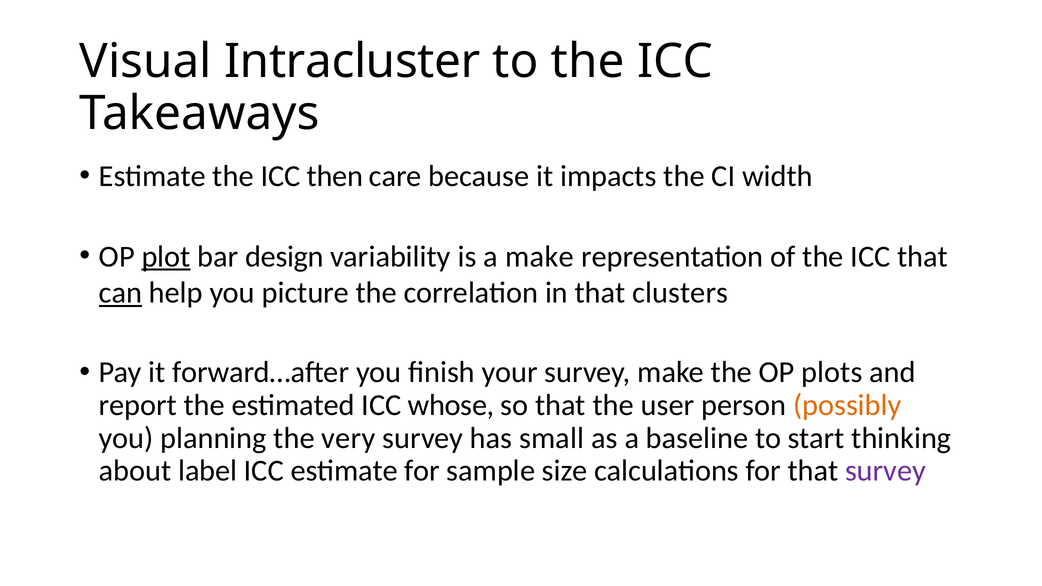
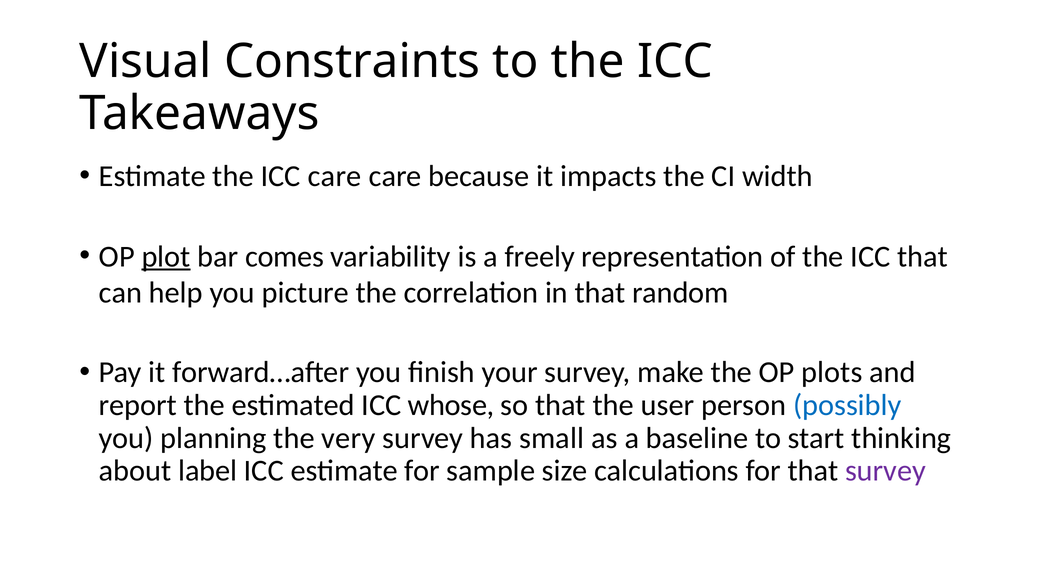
Intracluster: Intracluster -> Constraints (352, 62)
ICC then: then -> care (335, 176)
design: design -> comes (284, 257)
a make: make -> freely (540, 257)
can underline: present -> none (121, 293)
clusters: clusters -> random (680, 293)
possibly colour: orange -> blue (847, 405)
